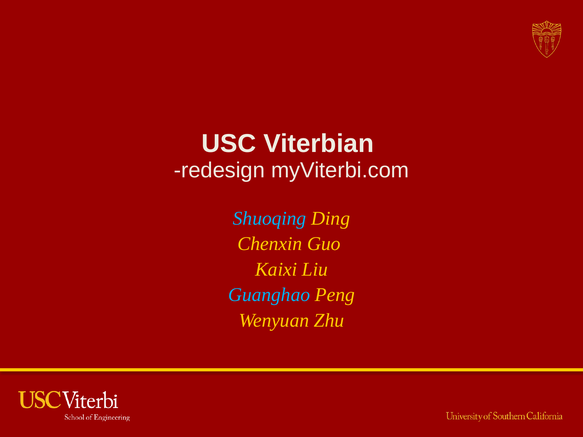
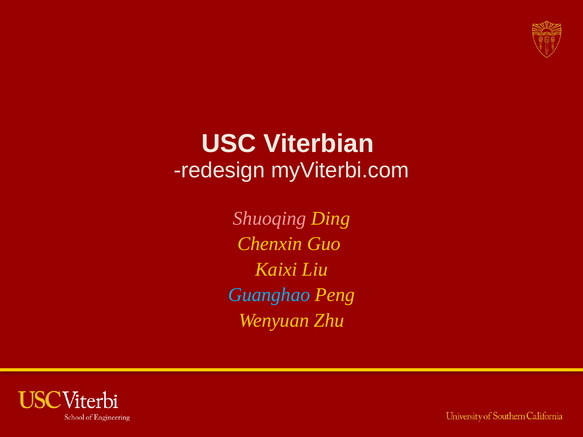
Shuoqing colour: light blue -> pink (270, 218)
